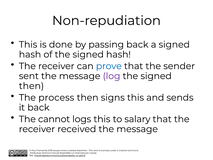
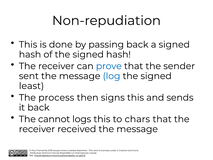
log colour: purple -> blue (112, 76)
then: then -> least (31, 86)
salary: salary -> chars (137, 119)
